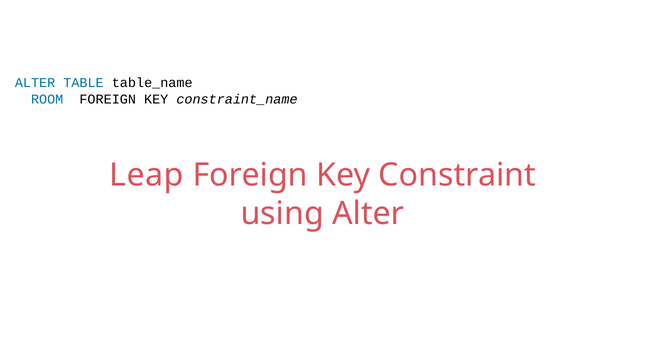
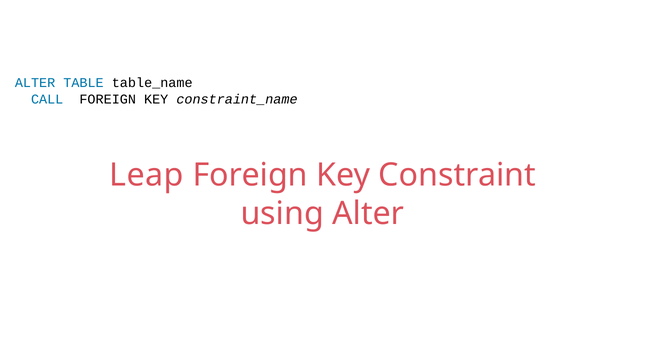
ROOM: ROOM -> CALL (47, 99)
